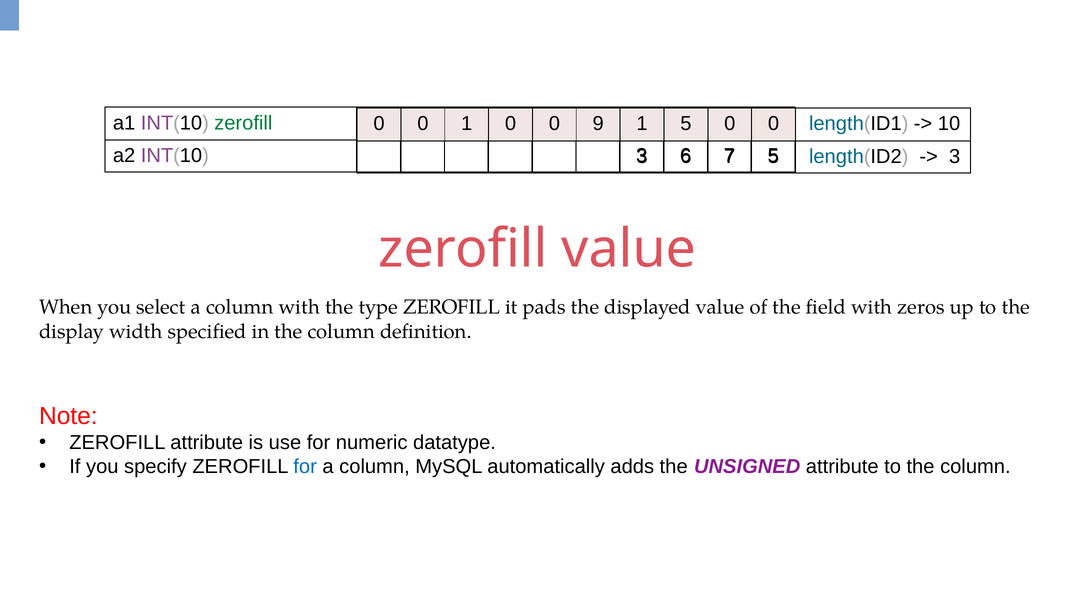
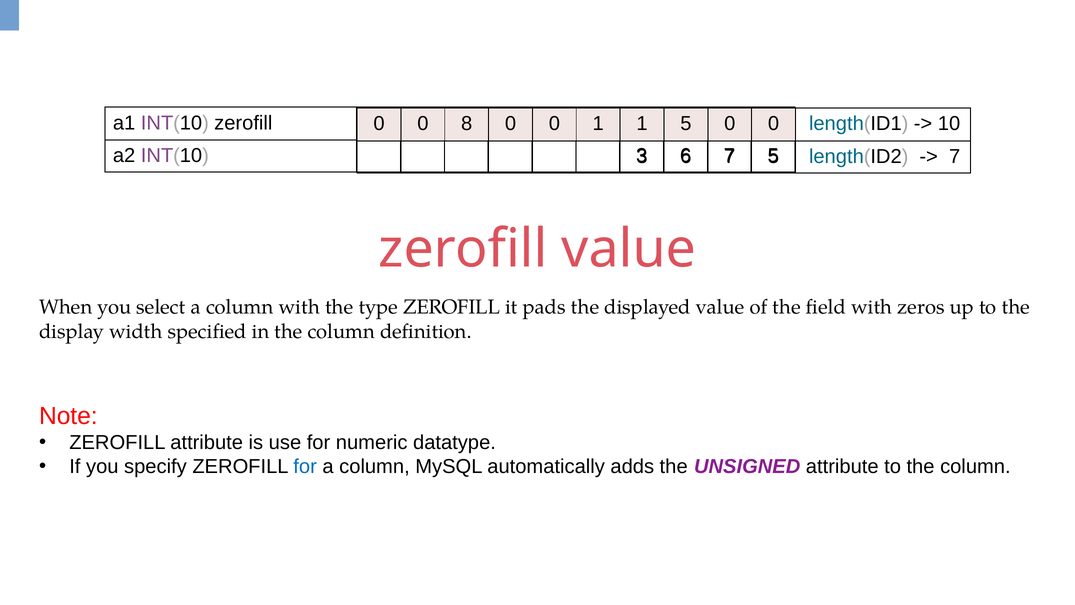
zerofill colour: green -> black (243, 123)
0 1: 1 -> 8 (467, 124)
0 9: 9 -> 1 (598, 124)
3: 3 -> 7 (955, 156)
